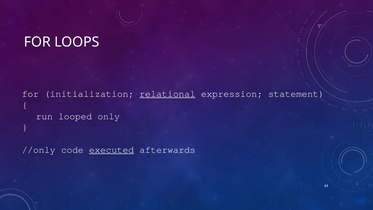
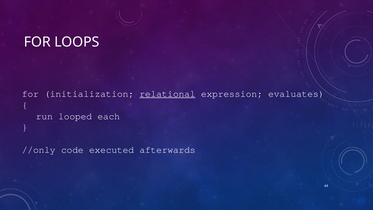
statement: statement -> evaluates (296, 94)
only: only -> each (109, 116)
executed underline: present -> none (112, 150)
